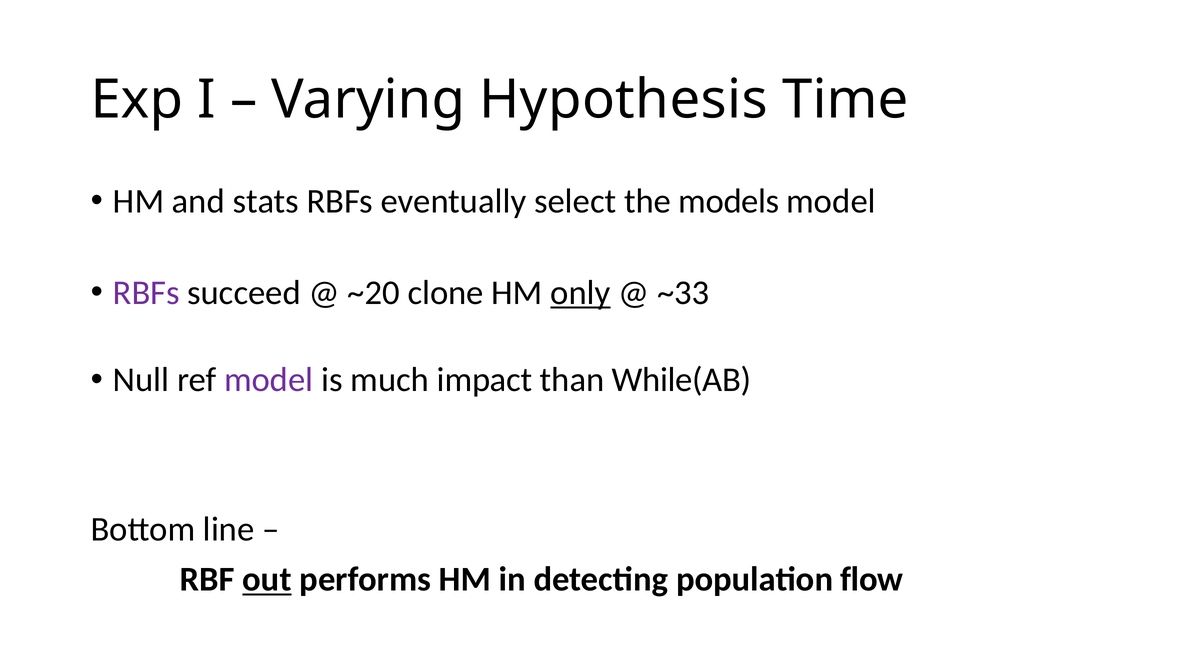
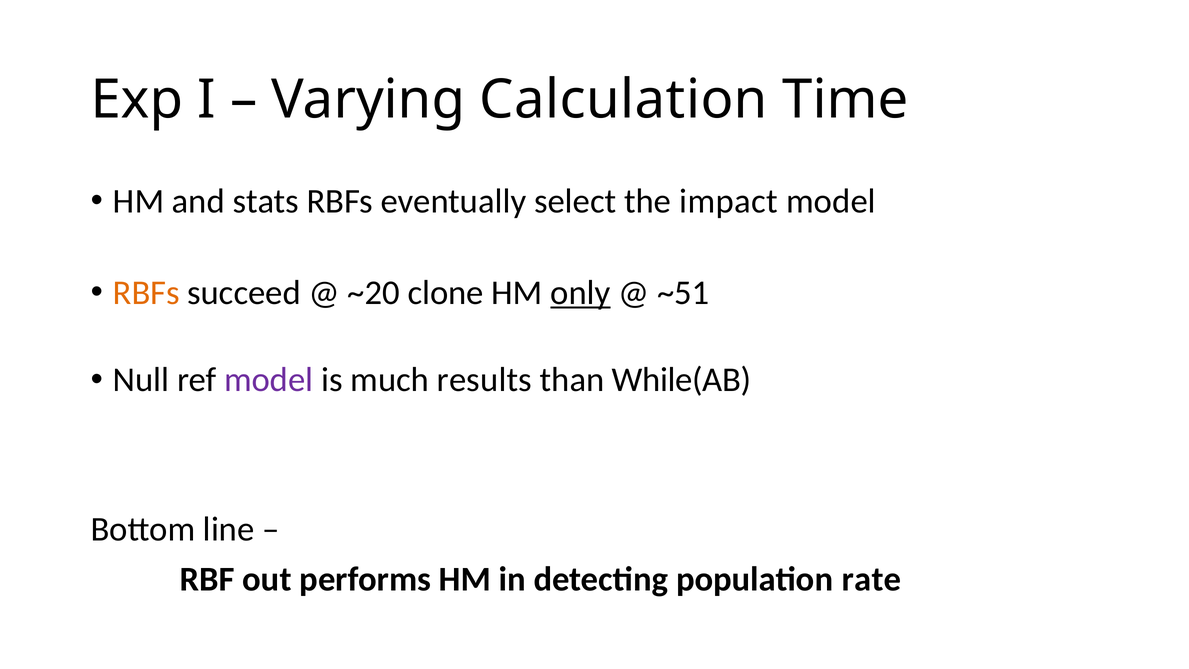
Hypothesis: Hypothesis -> Calculation (623, 100)
models: models -> impact (729, 201)
RBFs colour: purple -> orange (146, 293)
~33: ~33 -> ~51 (683, 293)
impact: impact -> results (484, 380)
out underline: present -> none (267, 579)
flow: flow -> rate (871, 579)
